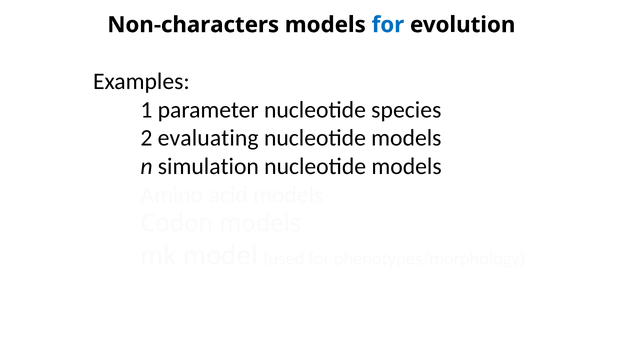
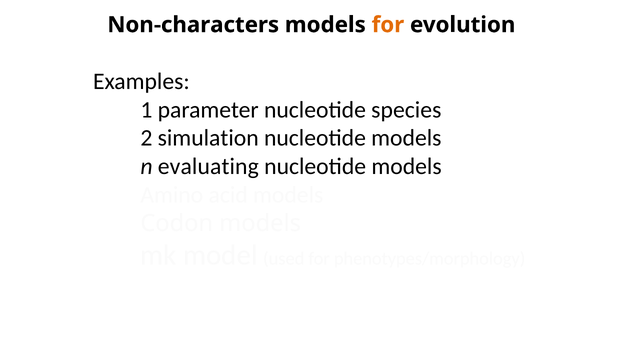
for colour: blue -> orange (388, 25)
evaluating: evaluating -> simulation (208, 138)
simulation: simulation -> evaluating (208, 166)
